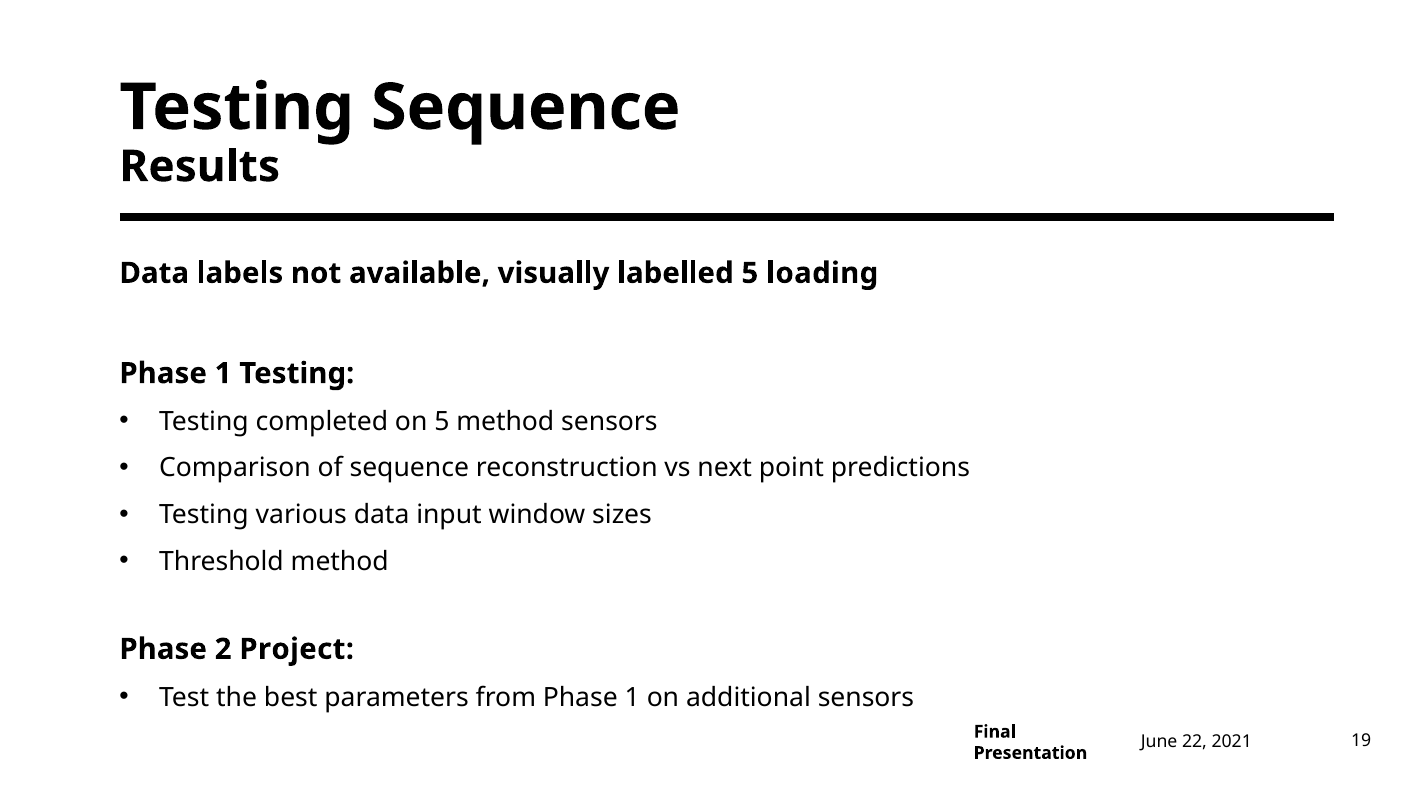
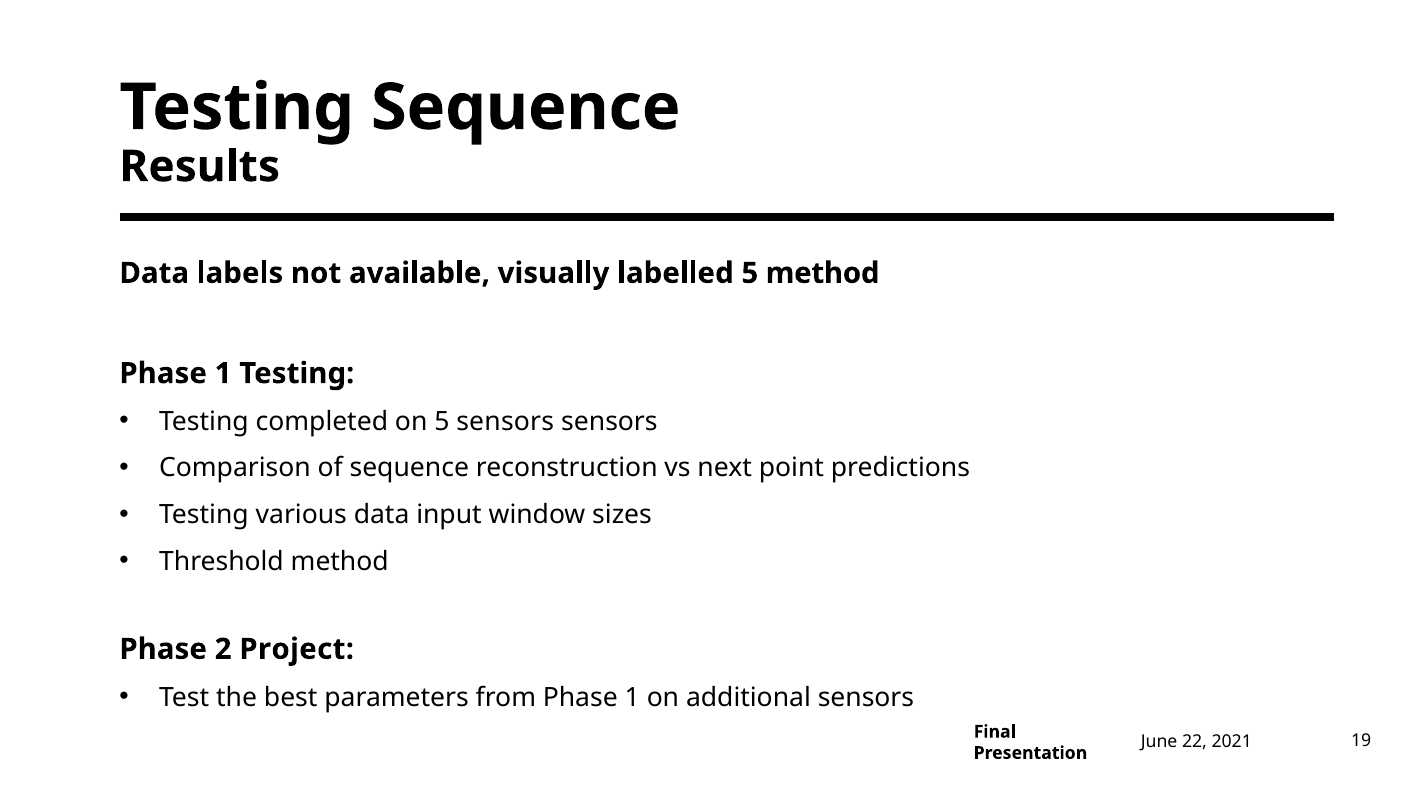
5 loading: loading -> method (823, 273)
5 method: method -> sensors (505, 422)
